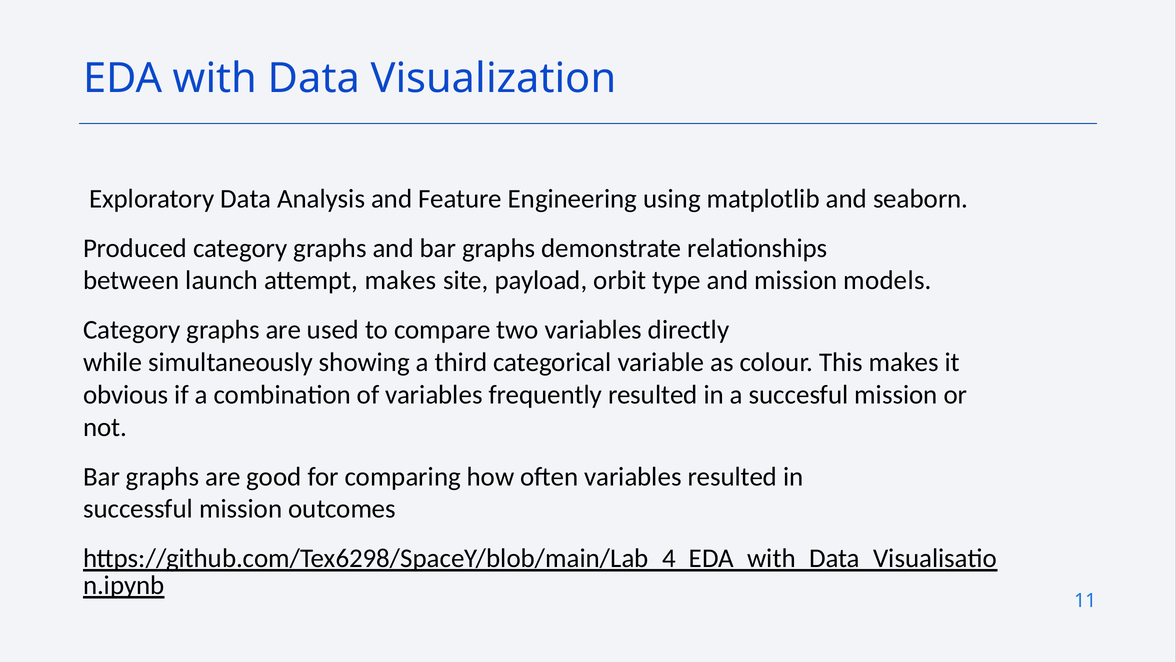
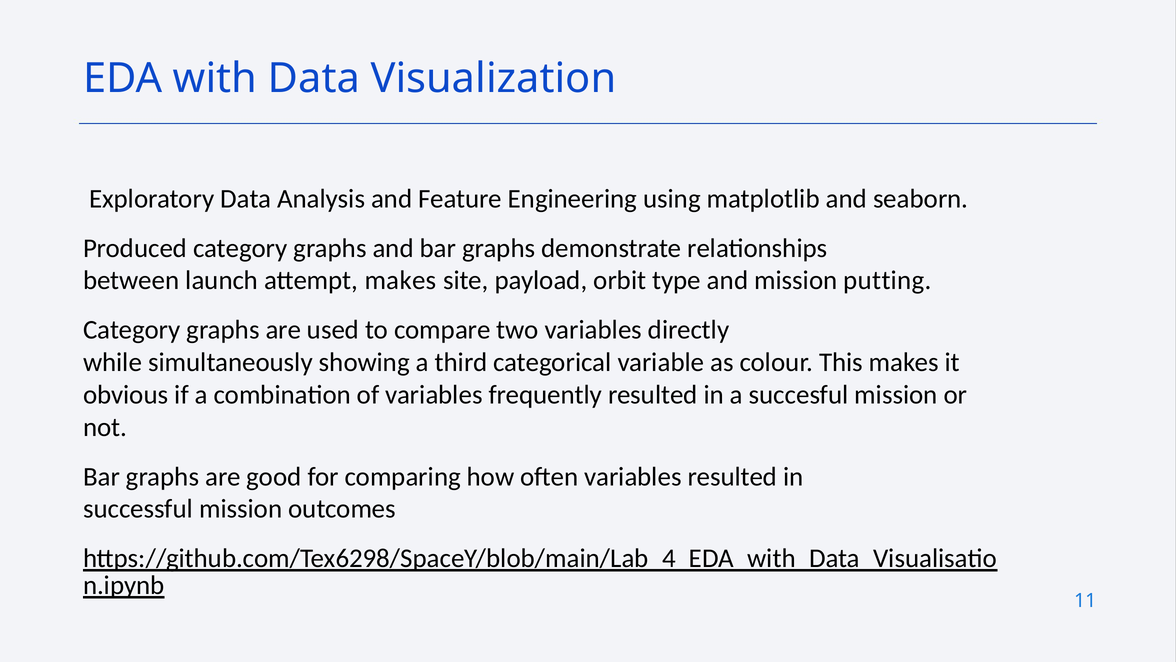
models: models -> putting (887, 280)
